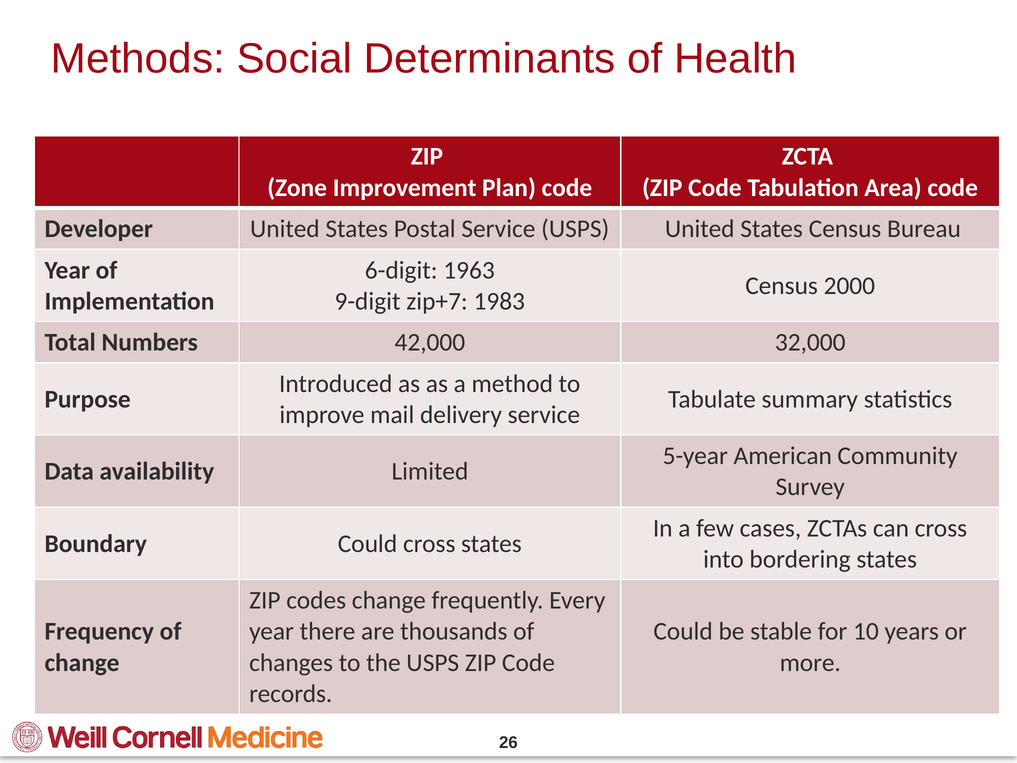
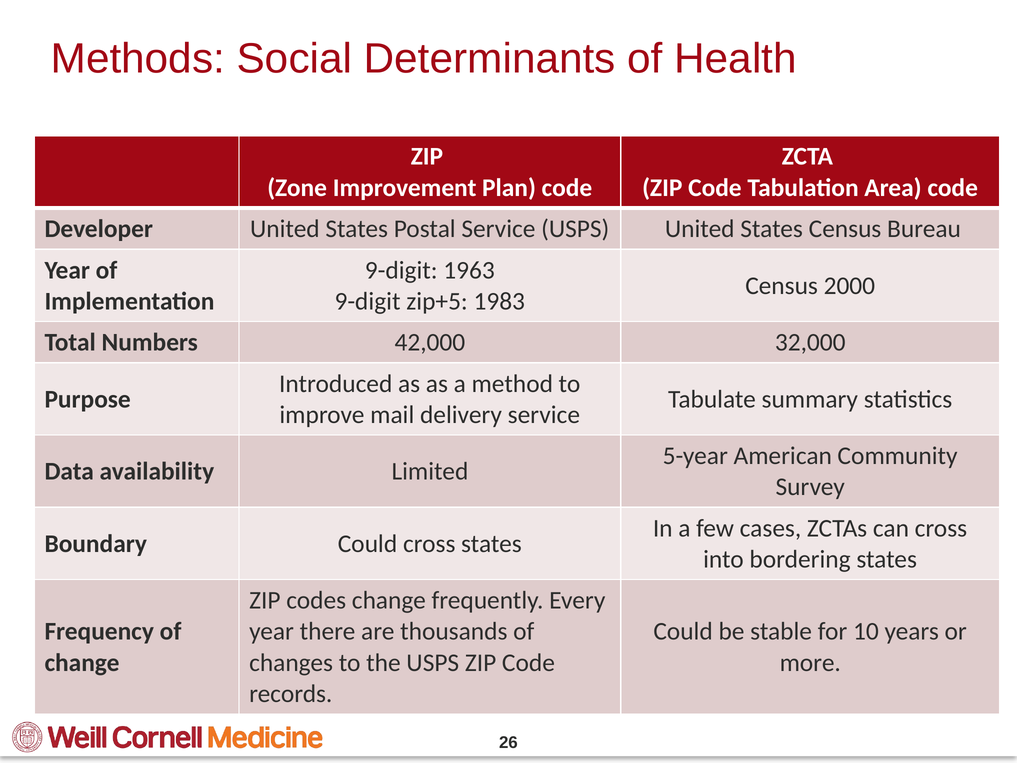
6-digit: 6-digit -> 9-digit (401, 270)
zip+7: zip+7 -> zip+5 (437, 301)
